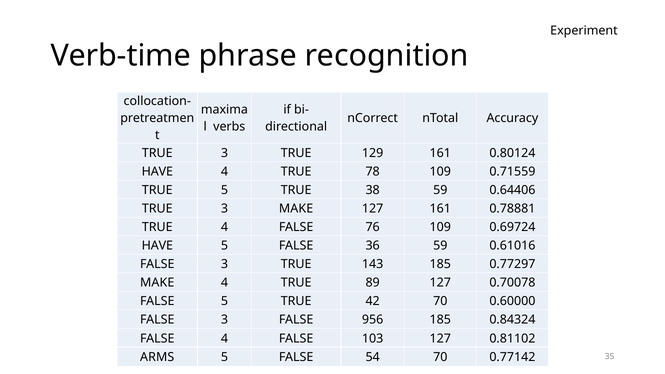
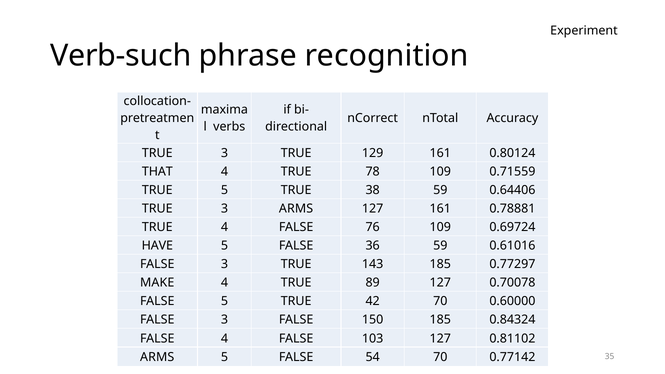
Verb-time: Verb-time -> Verb-such (121, 56)
HAVE: HAVE -> THAT (157, 172)
3 MAKE: MAKE -> ARMS (296, 209)
956: 956 -> 150 (373, 320)
